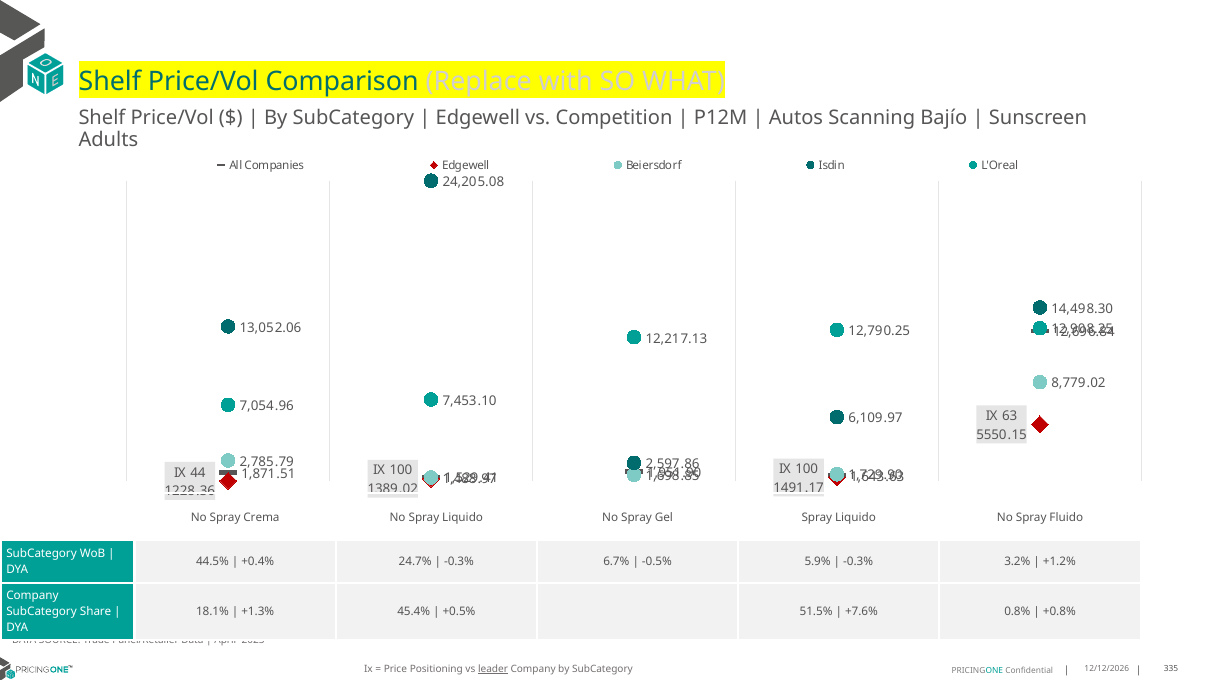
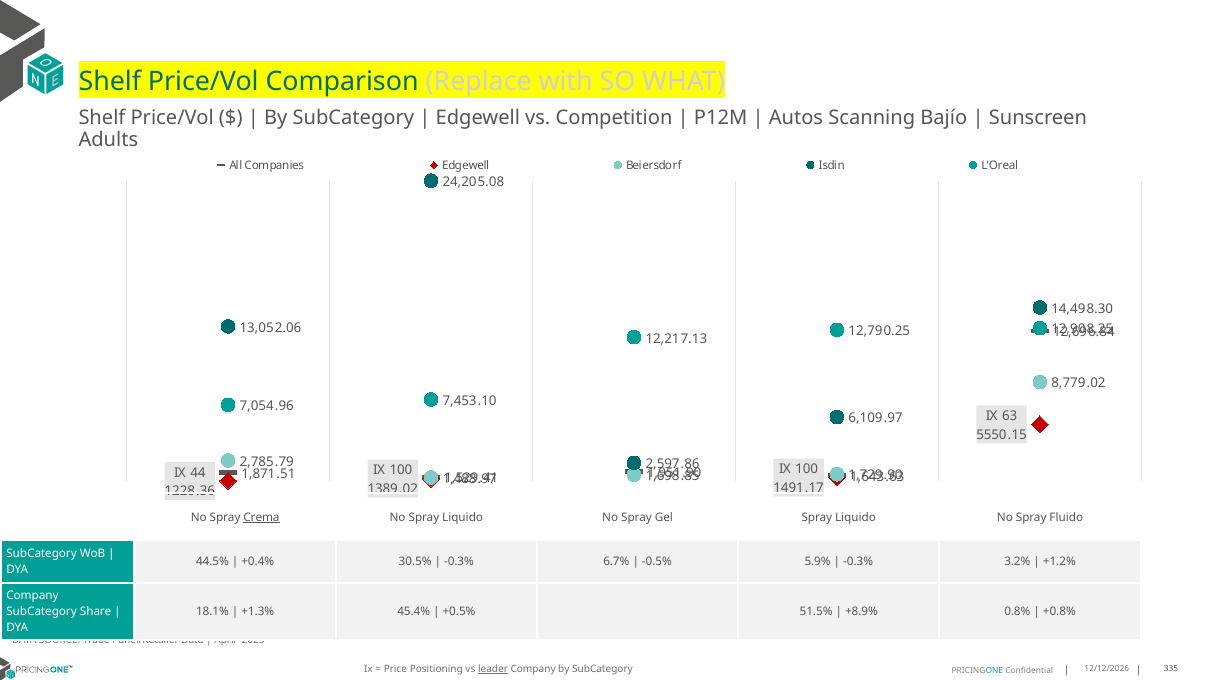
Crema underline: none -> present (261, 517)
24.7%: 24.7% -> 30.5% (415, 562)
+7.6%: +7.6% -> +8.9% (861, 612)
